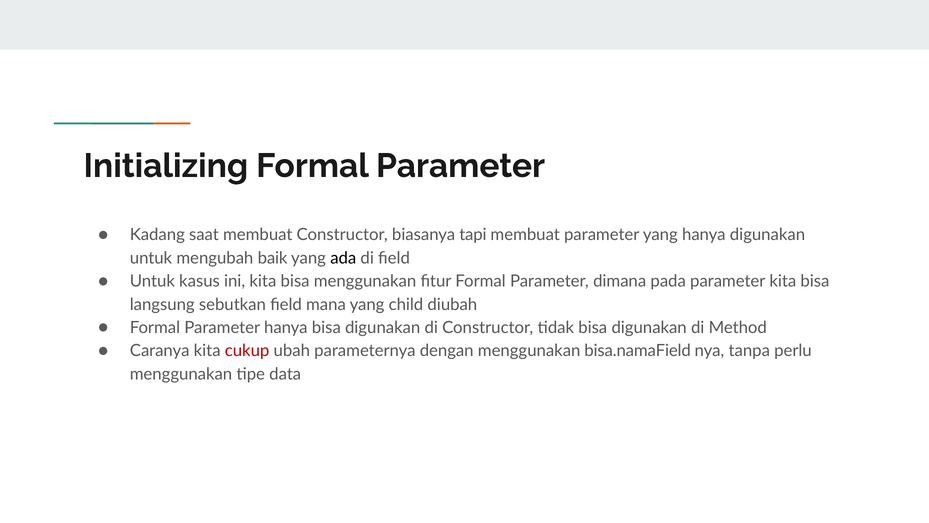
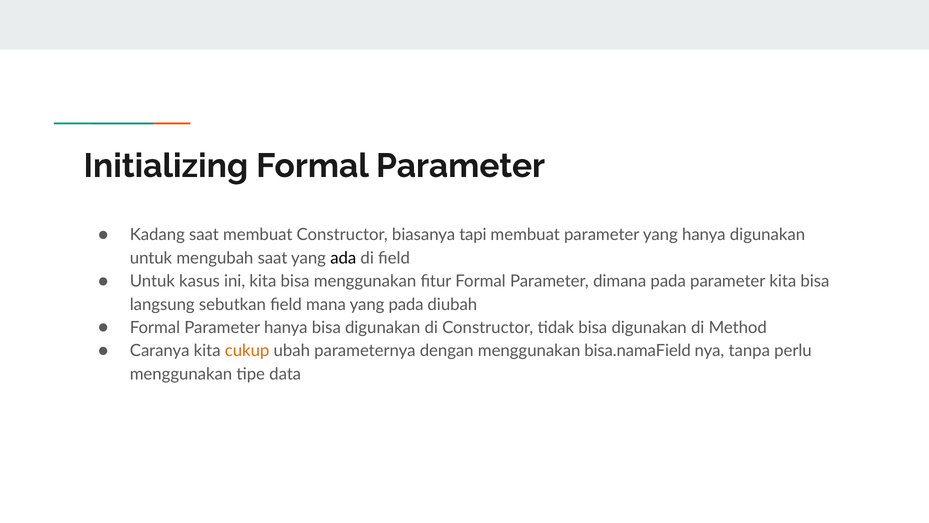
mengubah baik: baik -> saat (273, 258)
yang child: child -> pada (406, 304)
cukup colour: red -> orange (247, 351)
